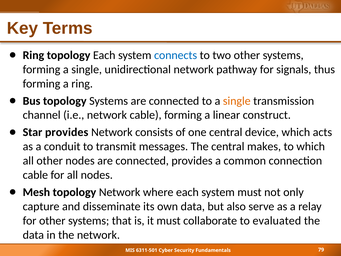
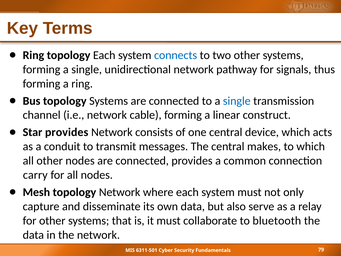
single colour: orange -> blue (237, 101)
cable: cable -> carry (35, 175)
evaluated: evaluated -> bluetooth (277, 220)
